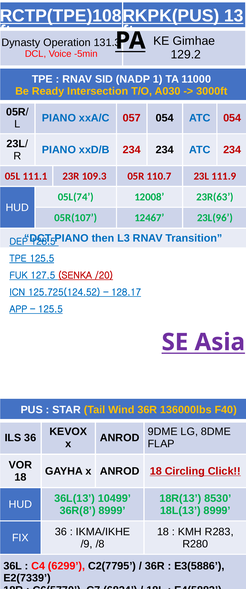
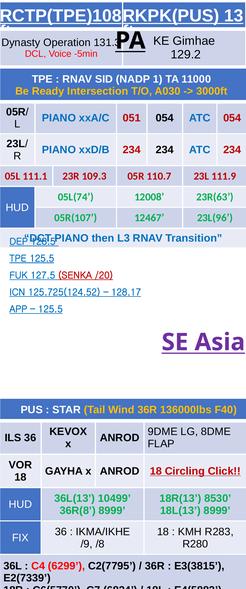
057: 057 -> 051 (132, 118)
E3(5886: E3(5886 -> E3(3815 (199, 566)
